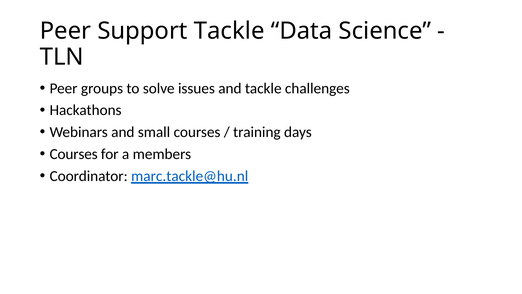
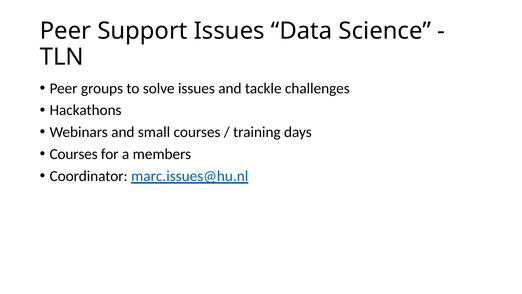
Support Tackle: Tackle -> Issues (229, 31)
marc.tackle@hu.nl: marc.tackle@hu.nl -> marc.issues@hu.nl (190, 176)
